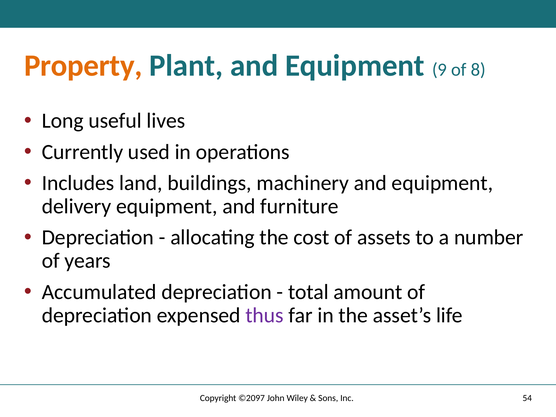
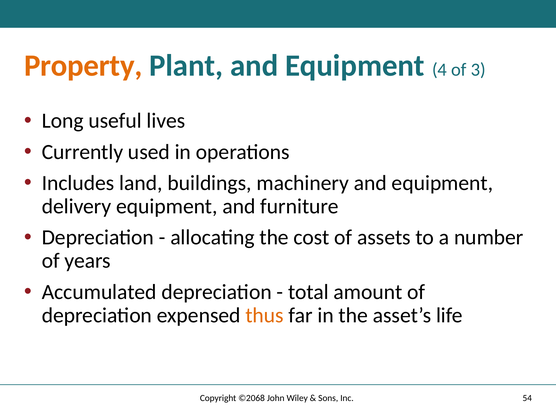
9: 9 -> 4 (440, 70)
8: 8 -> 3 (478, 70)
thus colour: purple -> orange (265, 315)
©2097: ©2097 -> ©2068 (252, 398)
